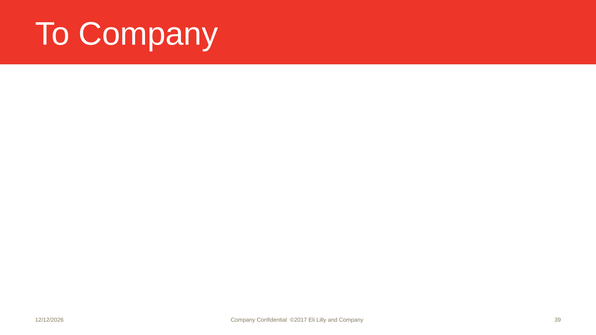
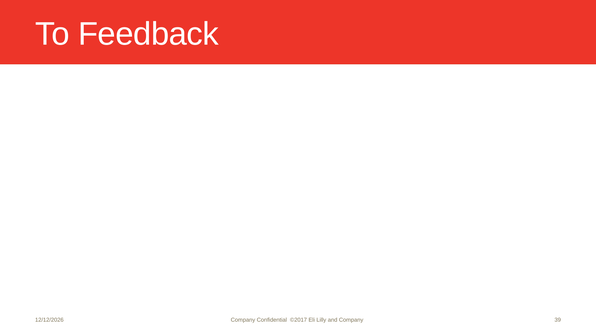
To Company: Company -> Feedback (148, 34)
